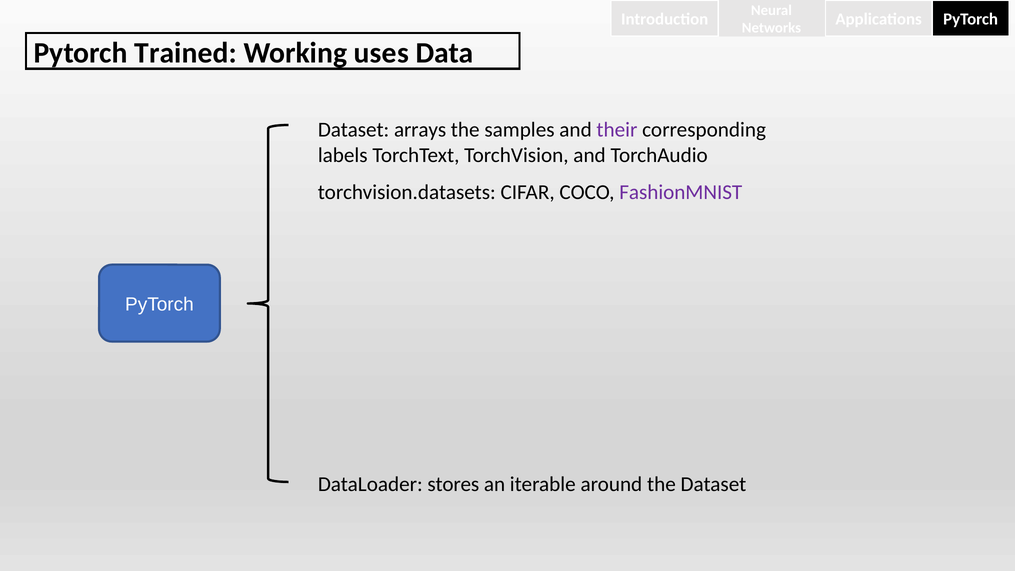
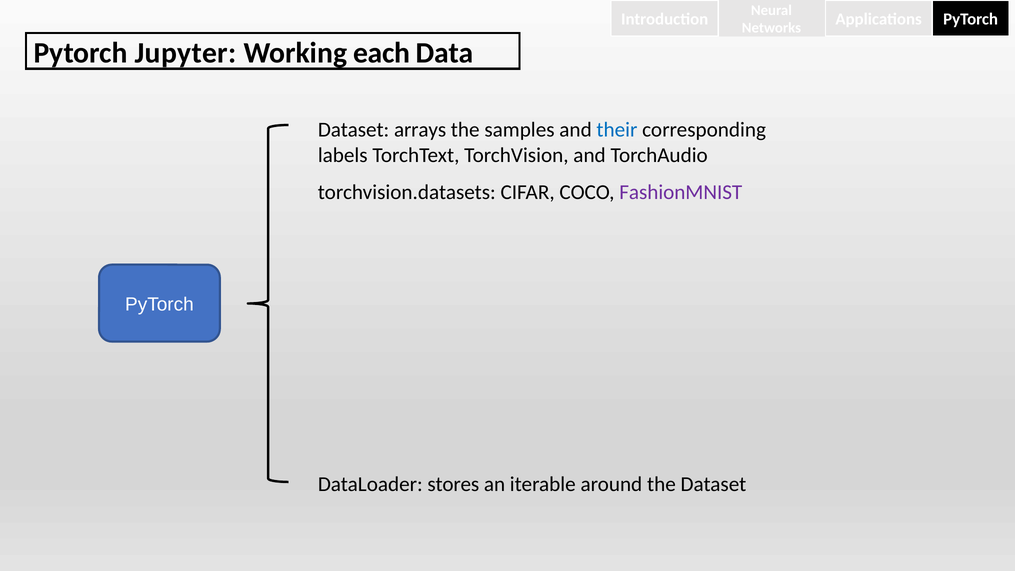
Trained: Trained -> Jupyter (186, 53)
uses: uses -> each (382, 53)
their colour: purple -> blue (617, 130)
